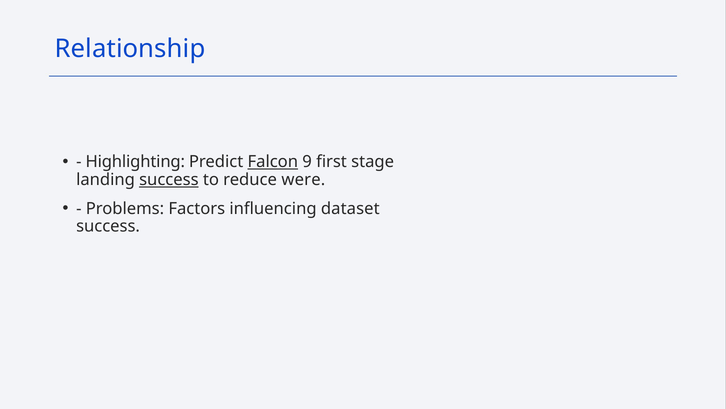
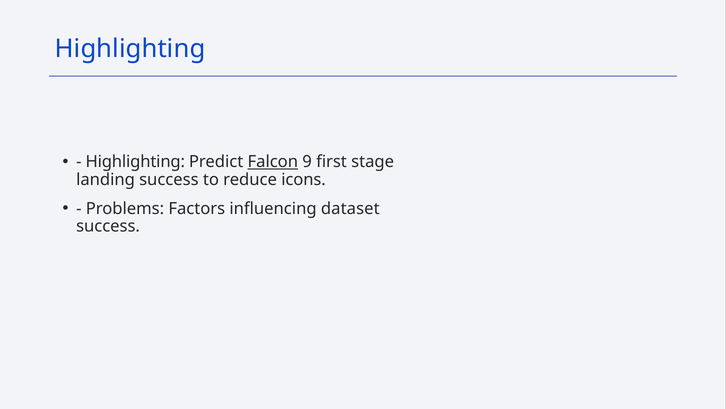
Relationship: Relationship -> Highlighting (130, 48)
success underline: present -> none (169, 180)
were: were -> icons (303, 180)
